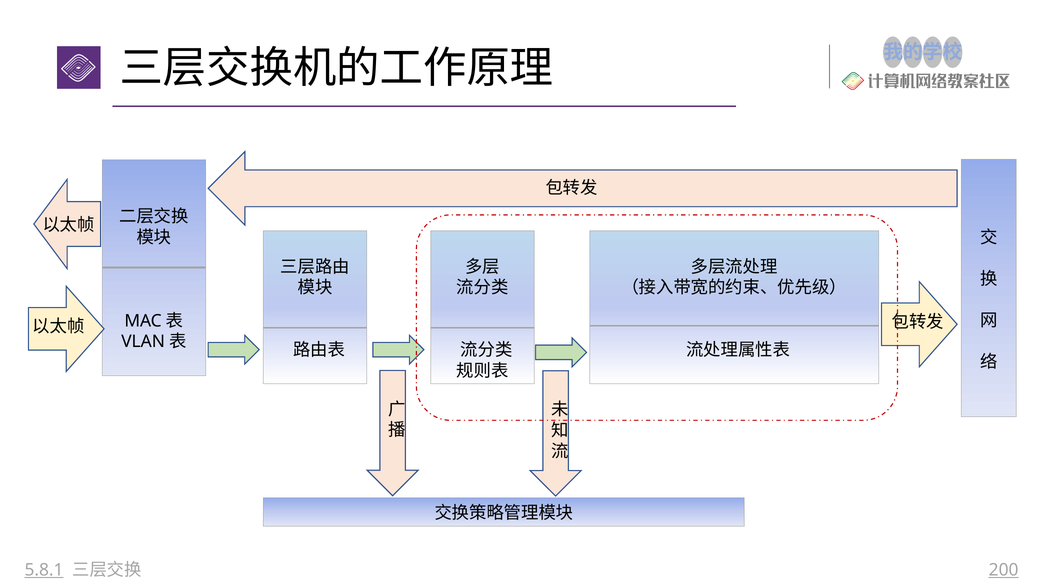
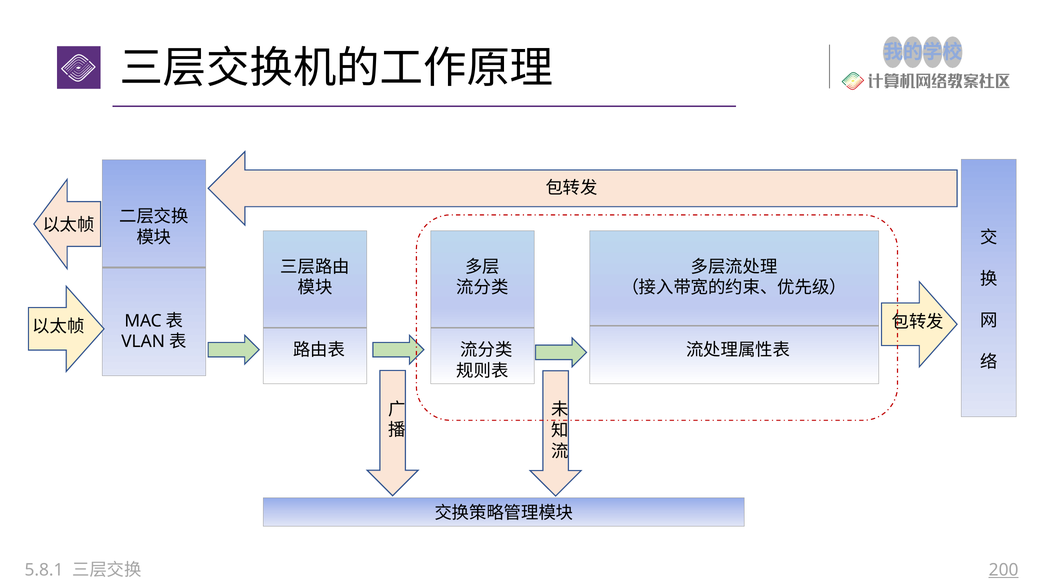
5.8.1 underline: present -> none (44, 570)
